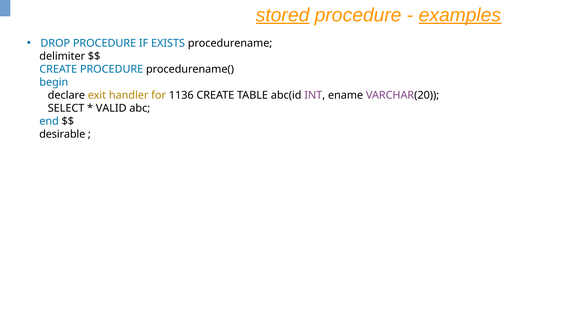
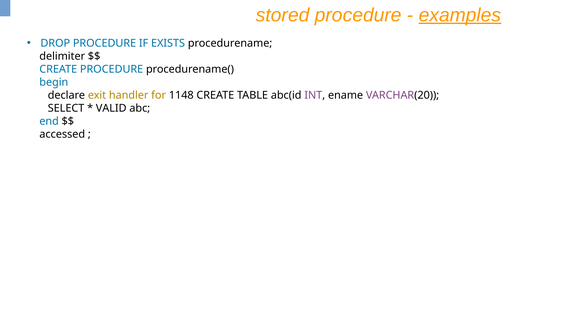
stored underline: present -> none (283, 15)
1136: 1136 -> 1148 (181, 95)
desirable: desirable -> accessed (62, 134)
